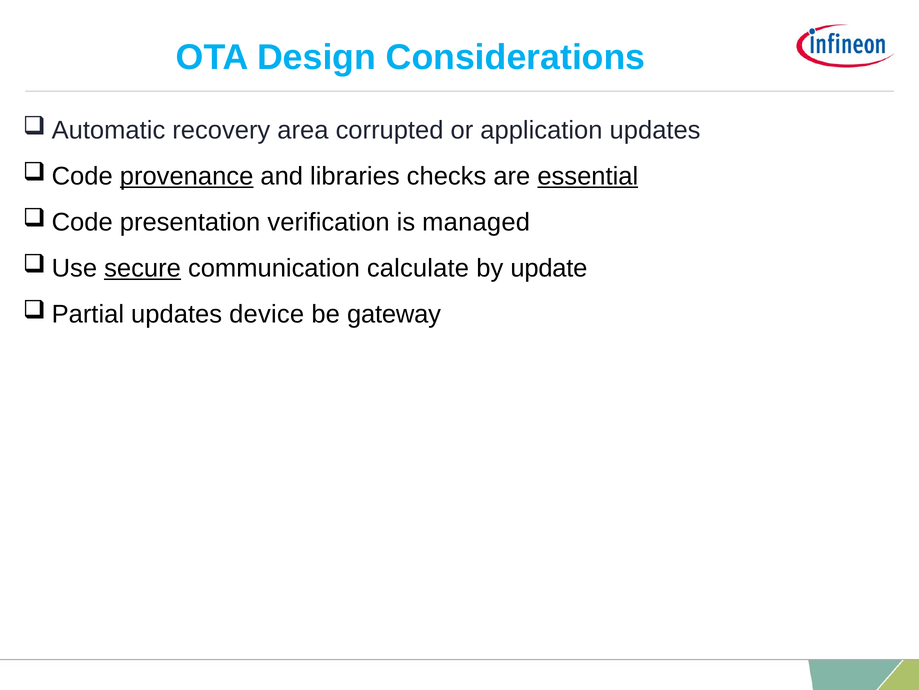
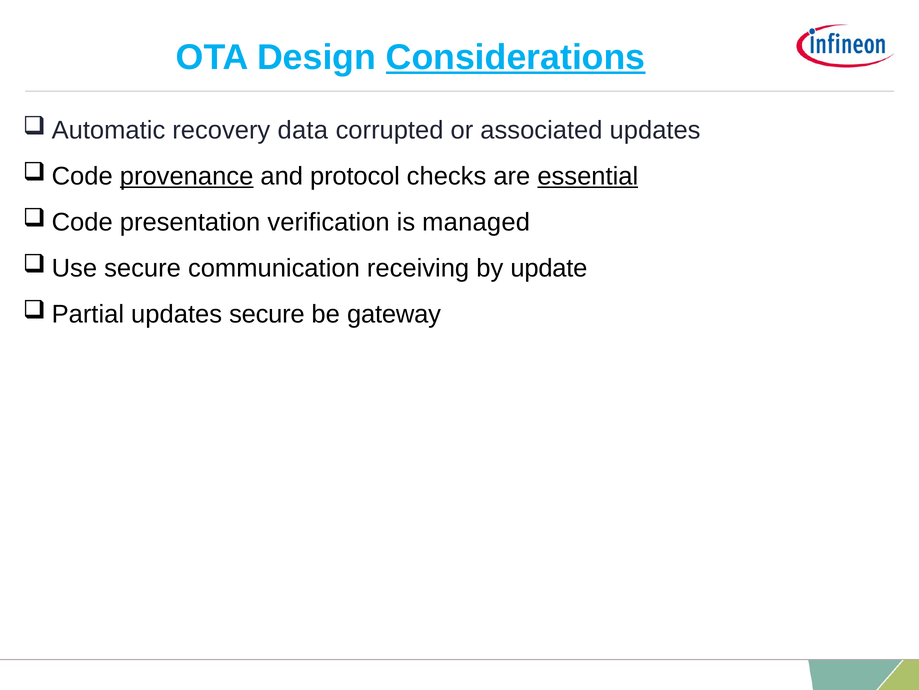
Considerations underline: none -> present (516, 57)
area: area -> data (303, 130)
application: application -> associated (541, 130)
libraries: libraries -> protocol (355, 176)
secure underline: present -> none (143, 268)
calculate: calculate -> receiving (418, 268)
updates device: device -> secure (267, 314)
